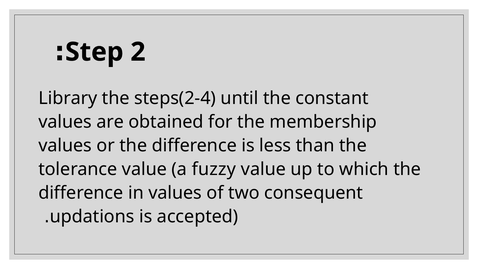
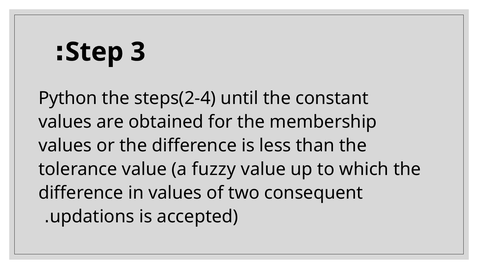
2: 2 -> 3 (138, 52)
Library: Library -> Python (68, 98)
